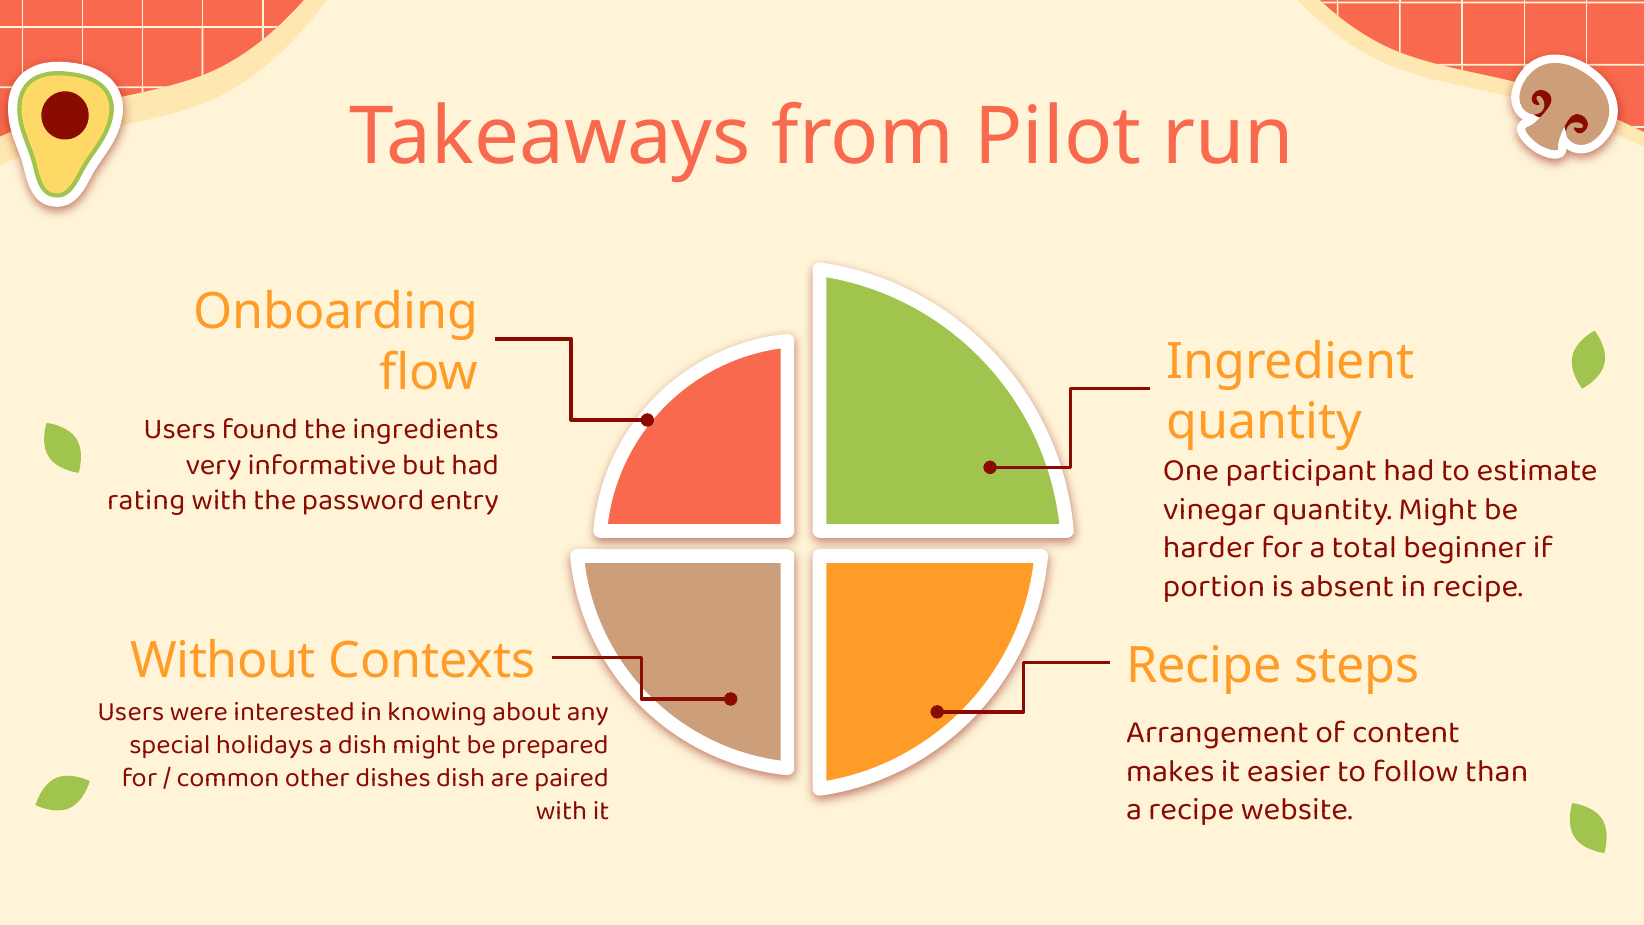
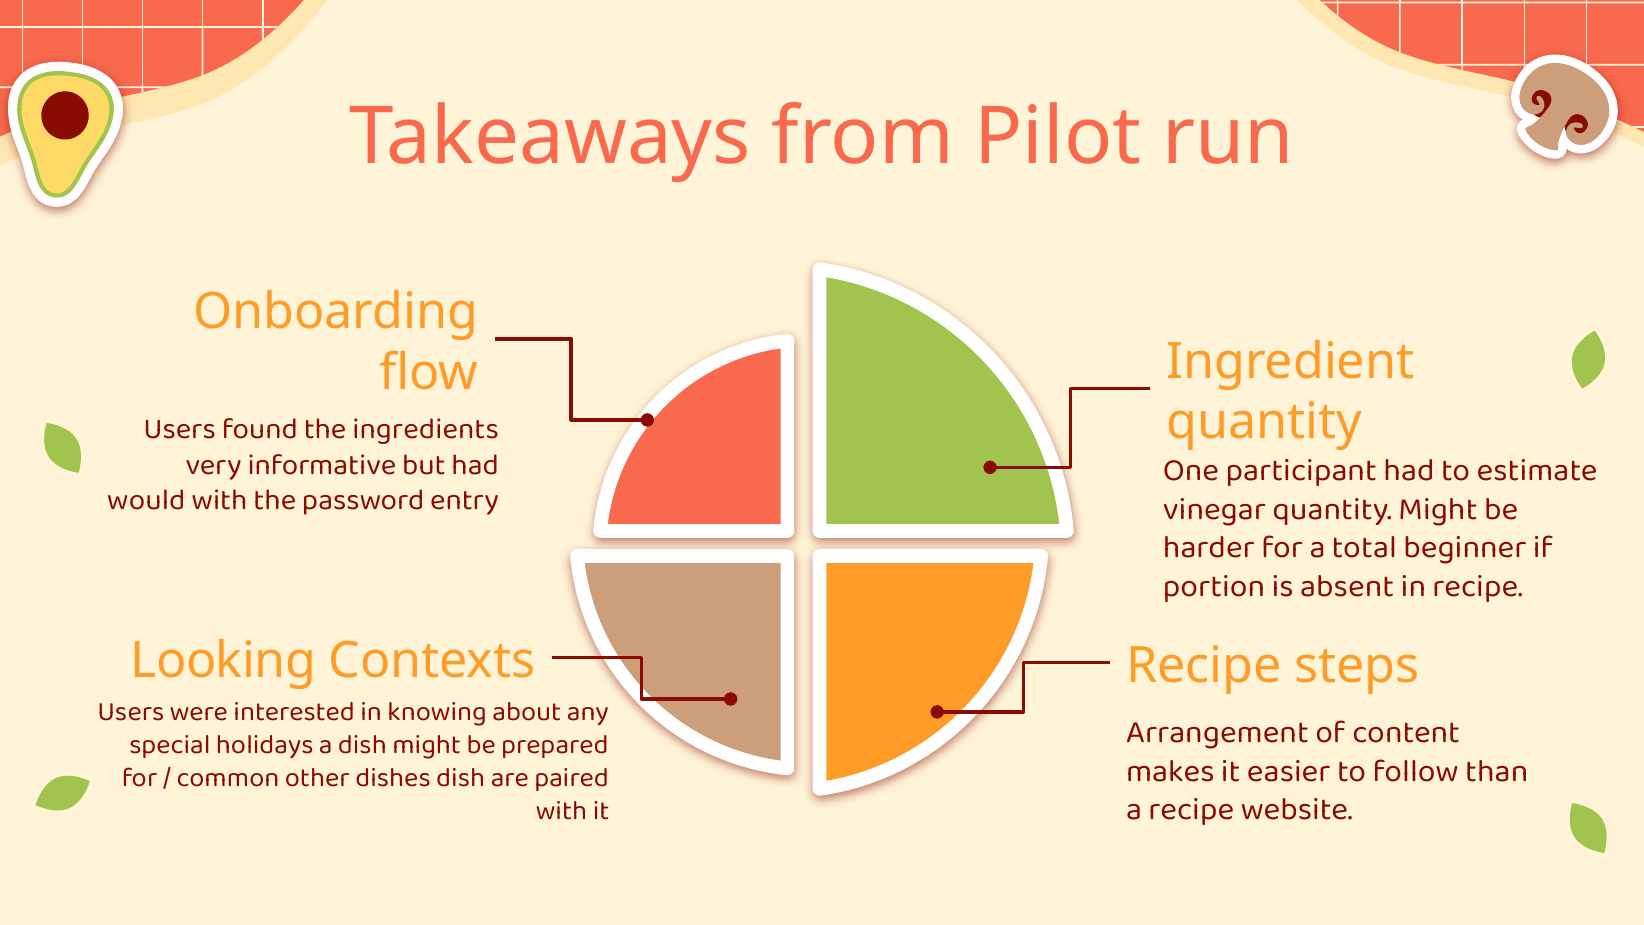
rating: rating -> would (146, 500)
Without: Without -> Looking (223, 661)
